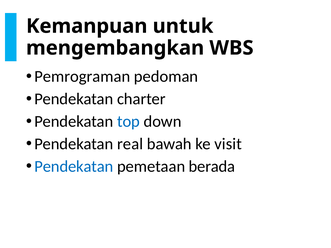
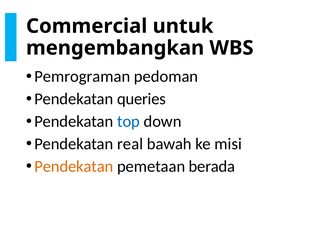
Kemanpuan: Kemanpuan -> Commercial (87, 26)
charter: charter -> queries (141, 99)
visit: visit -> misi (228, 144)
Pendekatan colour: blue -> orange (74, 166)
